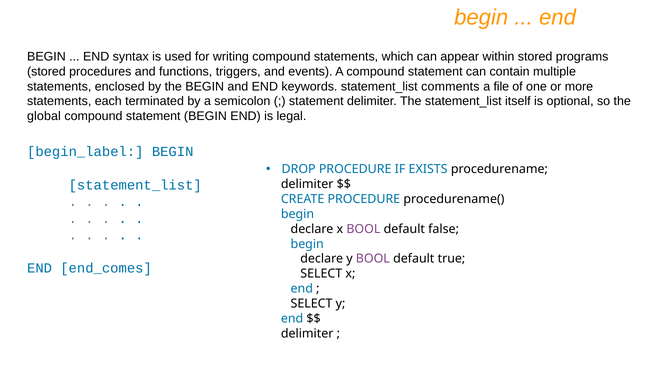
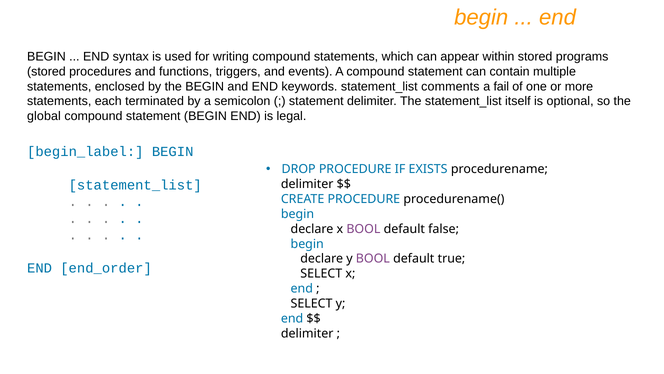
file: file -> fail (501, 86)
end_comes: end_comes -> end_order (106, 268)
